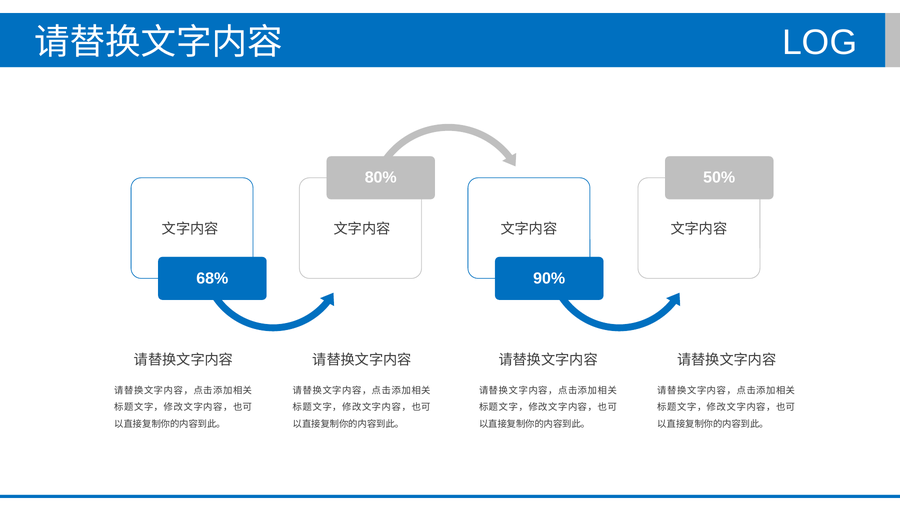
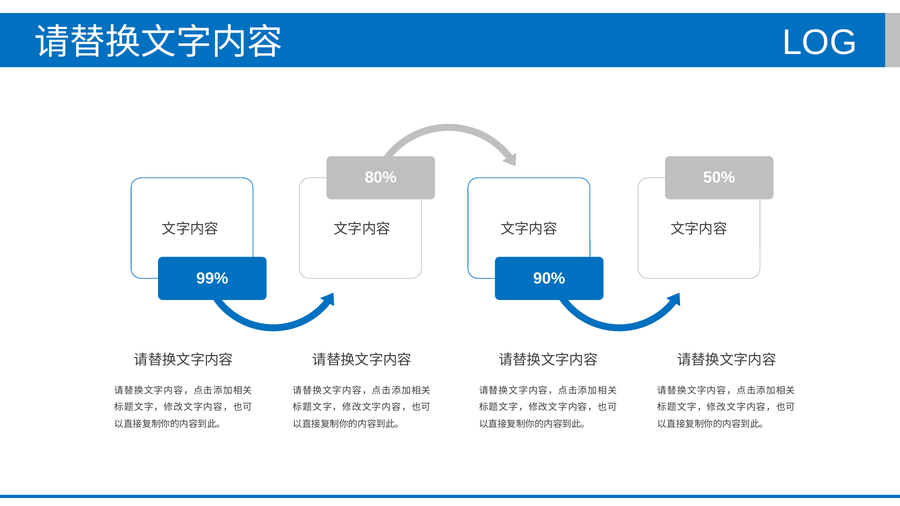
68%: 68% -> 99% (212, 278)
